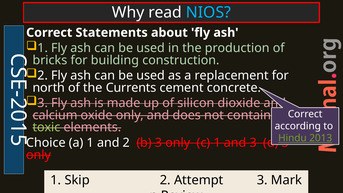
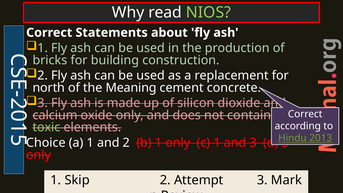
NIOS colour: light blue -> light green (208, 12)
Currents: Currents -> Meaning (131, 88)
b 3: 3 -> 1 (159, 143)
